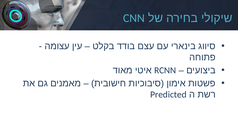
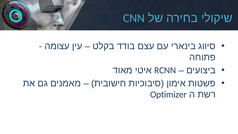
Predicted: Predicted -> Optimizer (168, 94)
